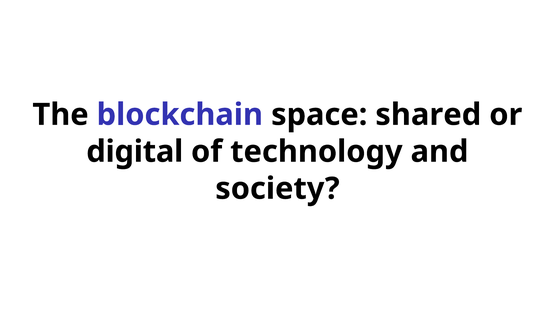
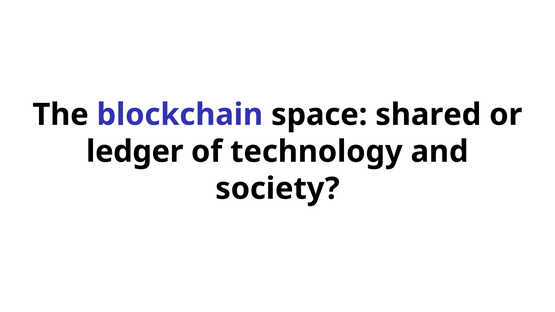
digital: digital -> ledger (135, 152)
